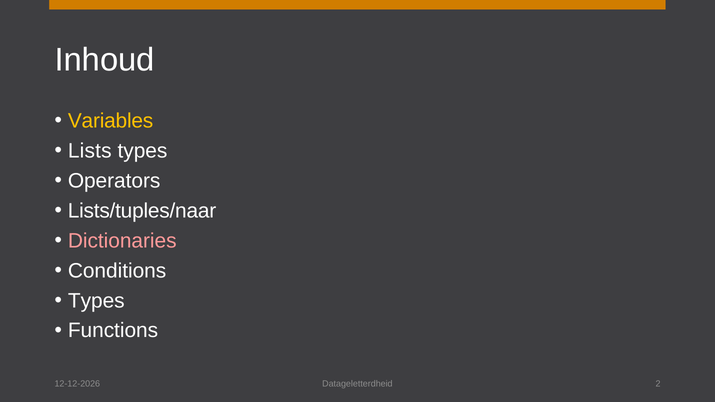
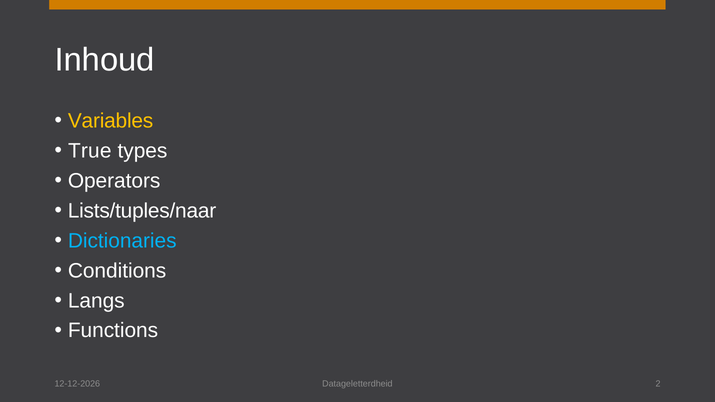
Lists: Lists -> True (90, 151)
Dictionaries colour: pink -> light blue (122, 241)
Types: Types -> Langs (96, 301)
